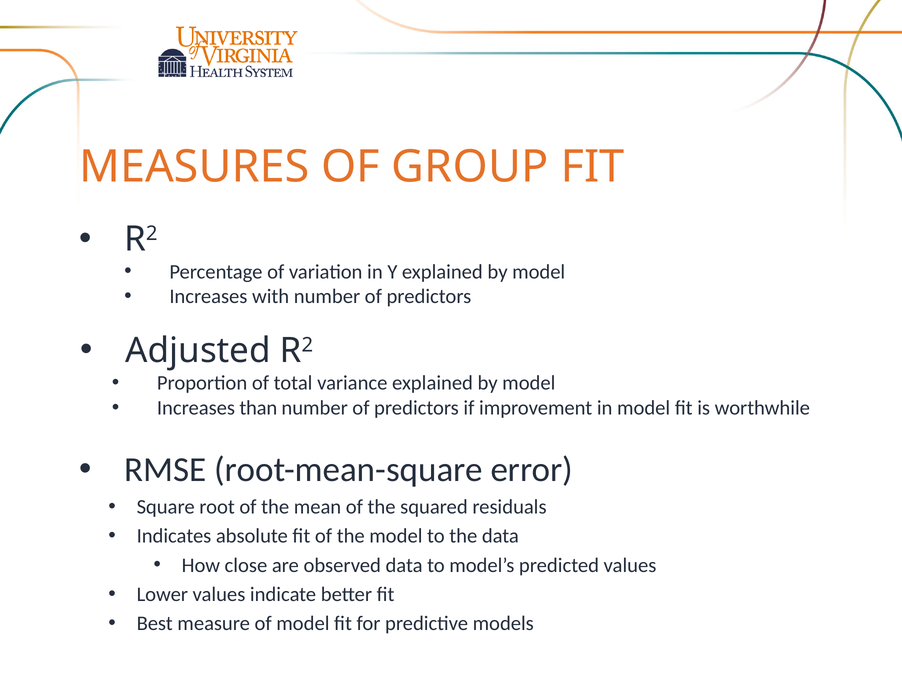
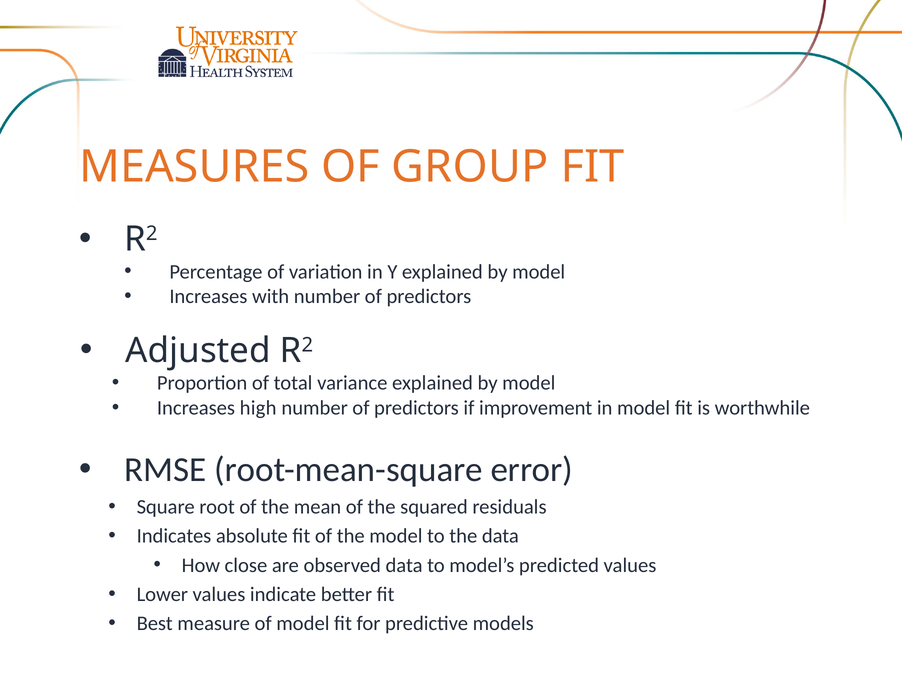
than: than -> high (258, 408)
